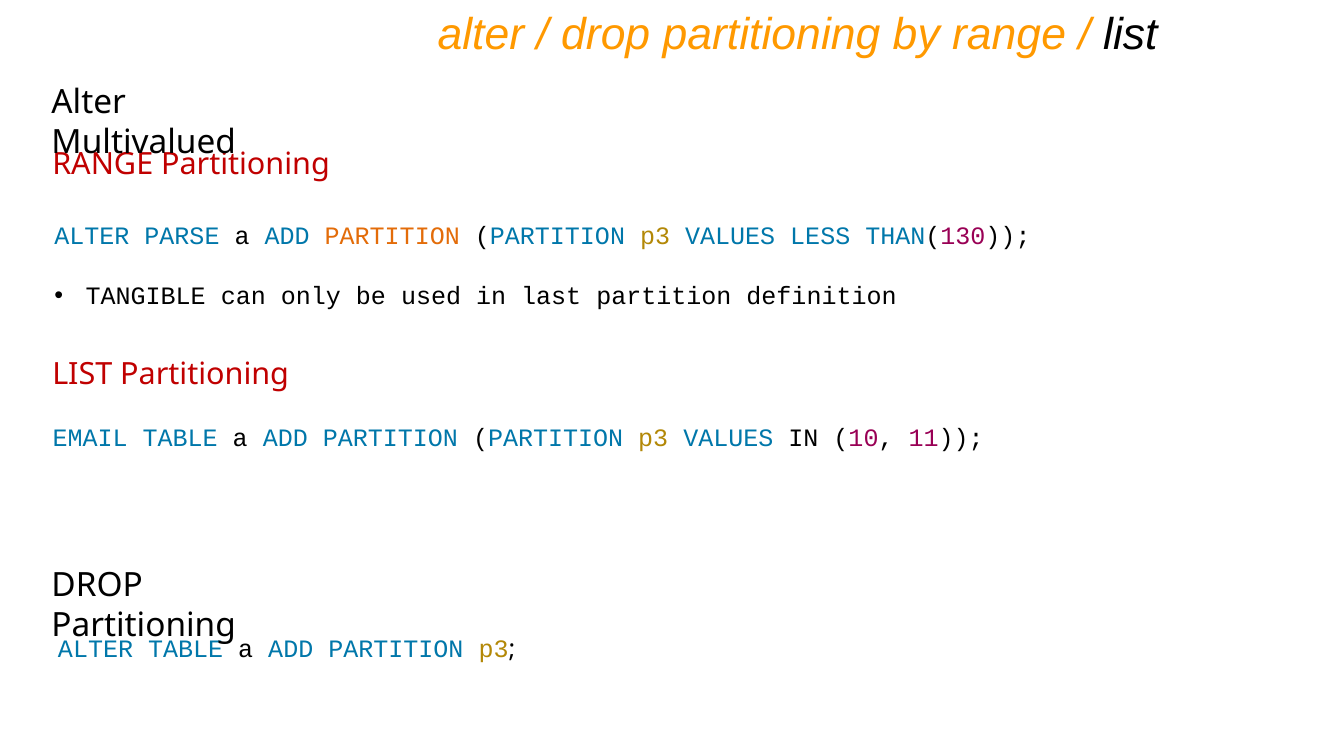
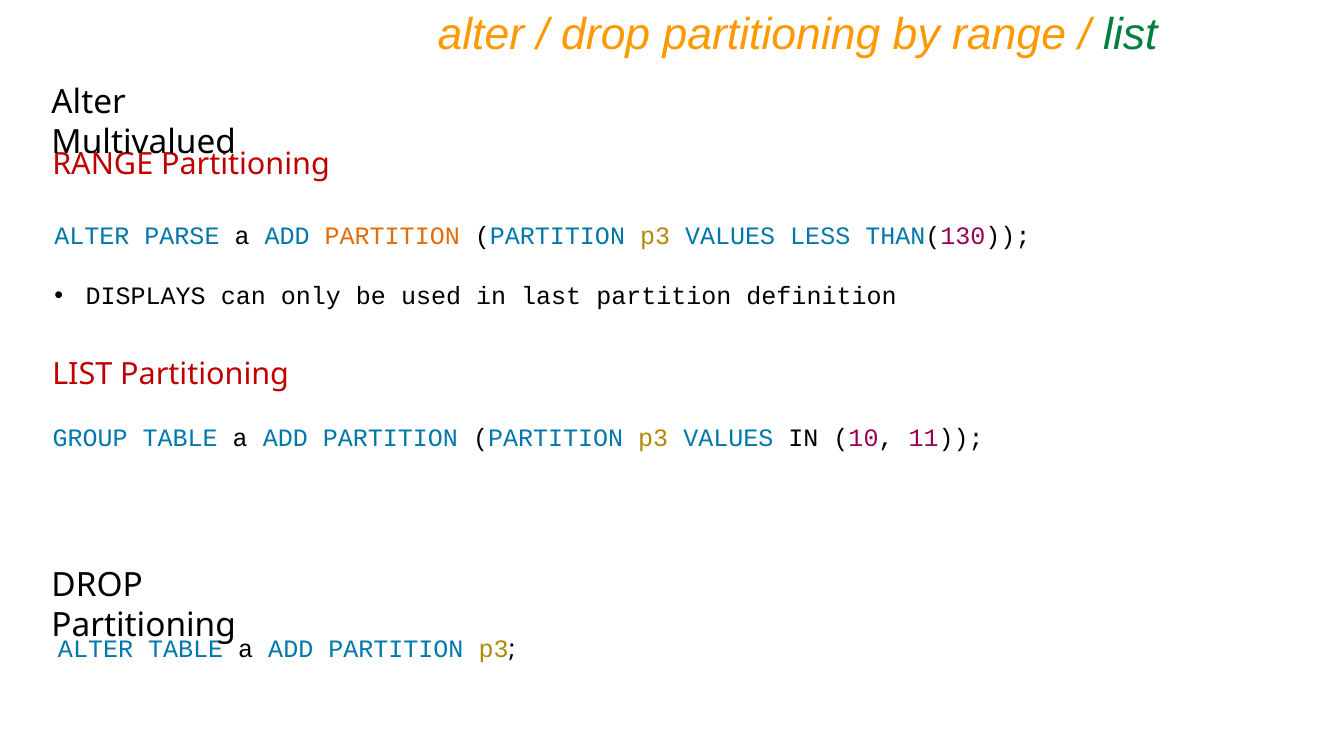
list colour: black -> green (1130, 35)
TANGIBLE: TANGIBLE -> DISPLAYS (146, 296)
EMAIL: EMAIL -> GROUP (90, 438)
